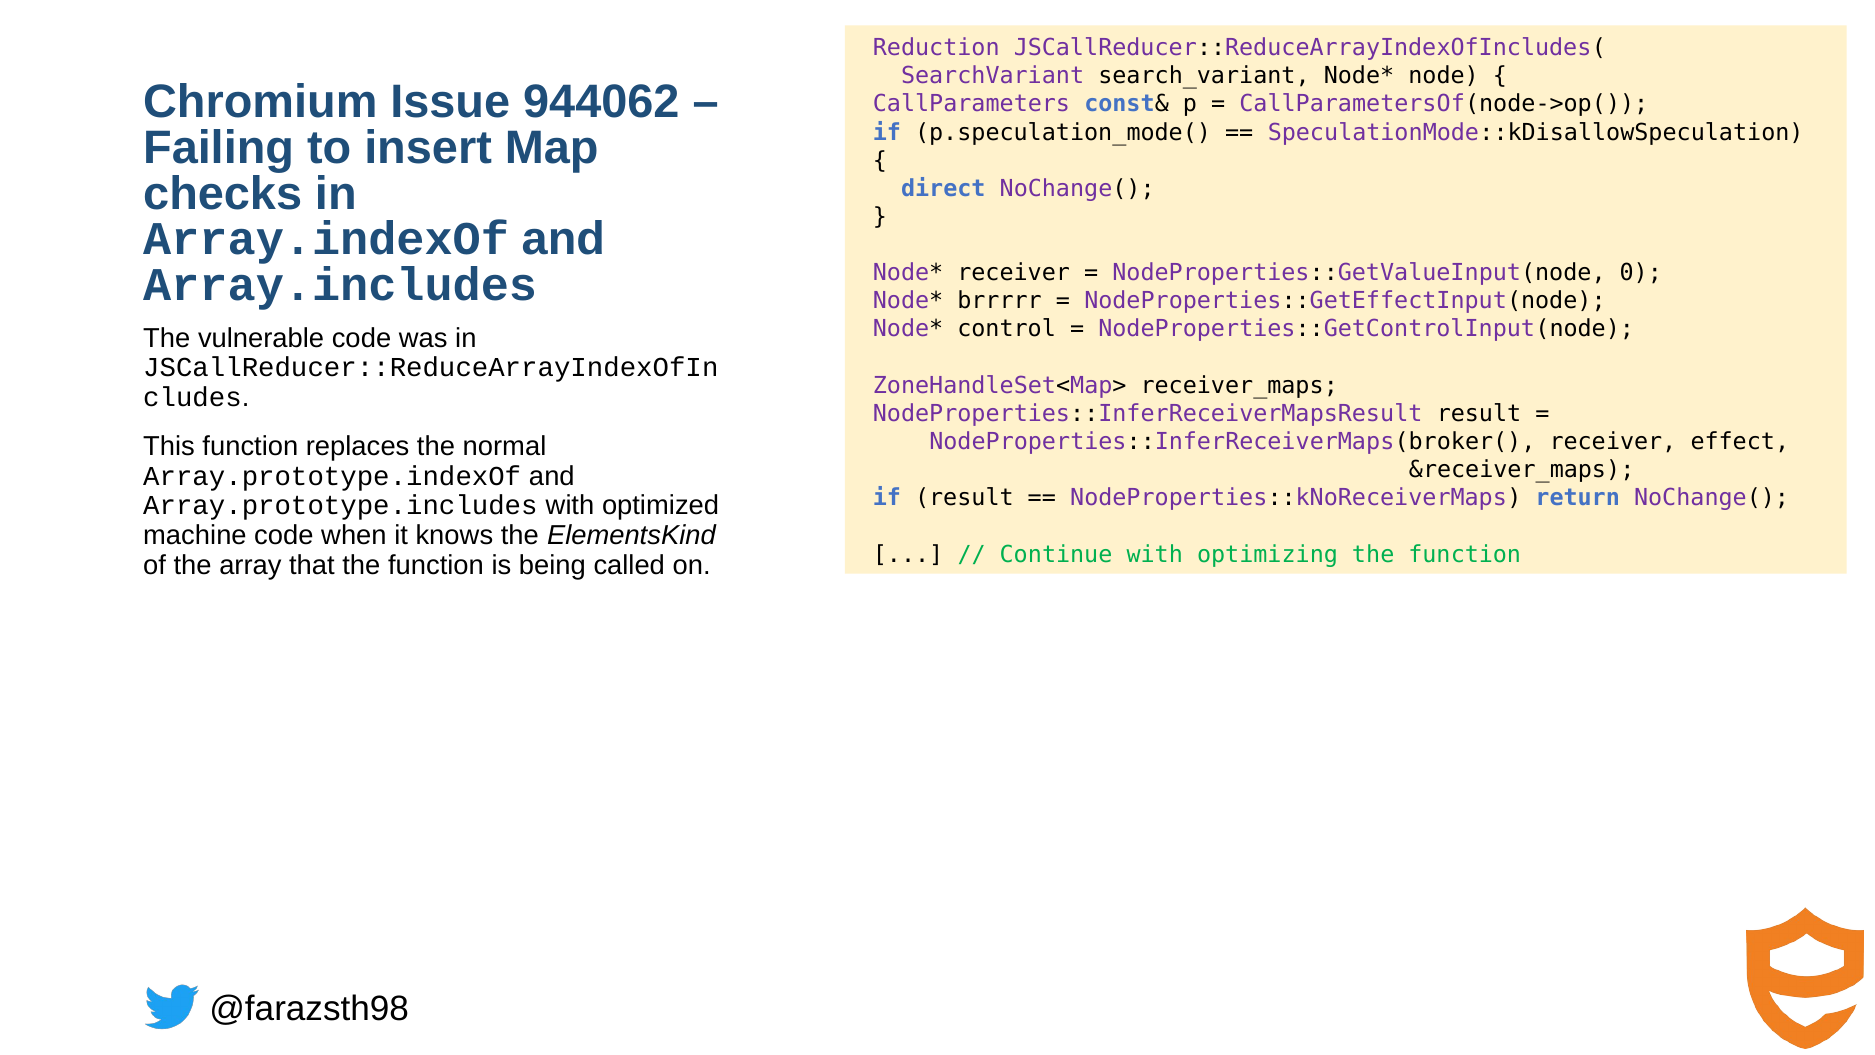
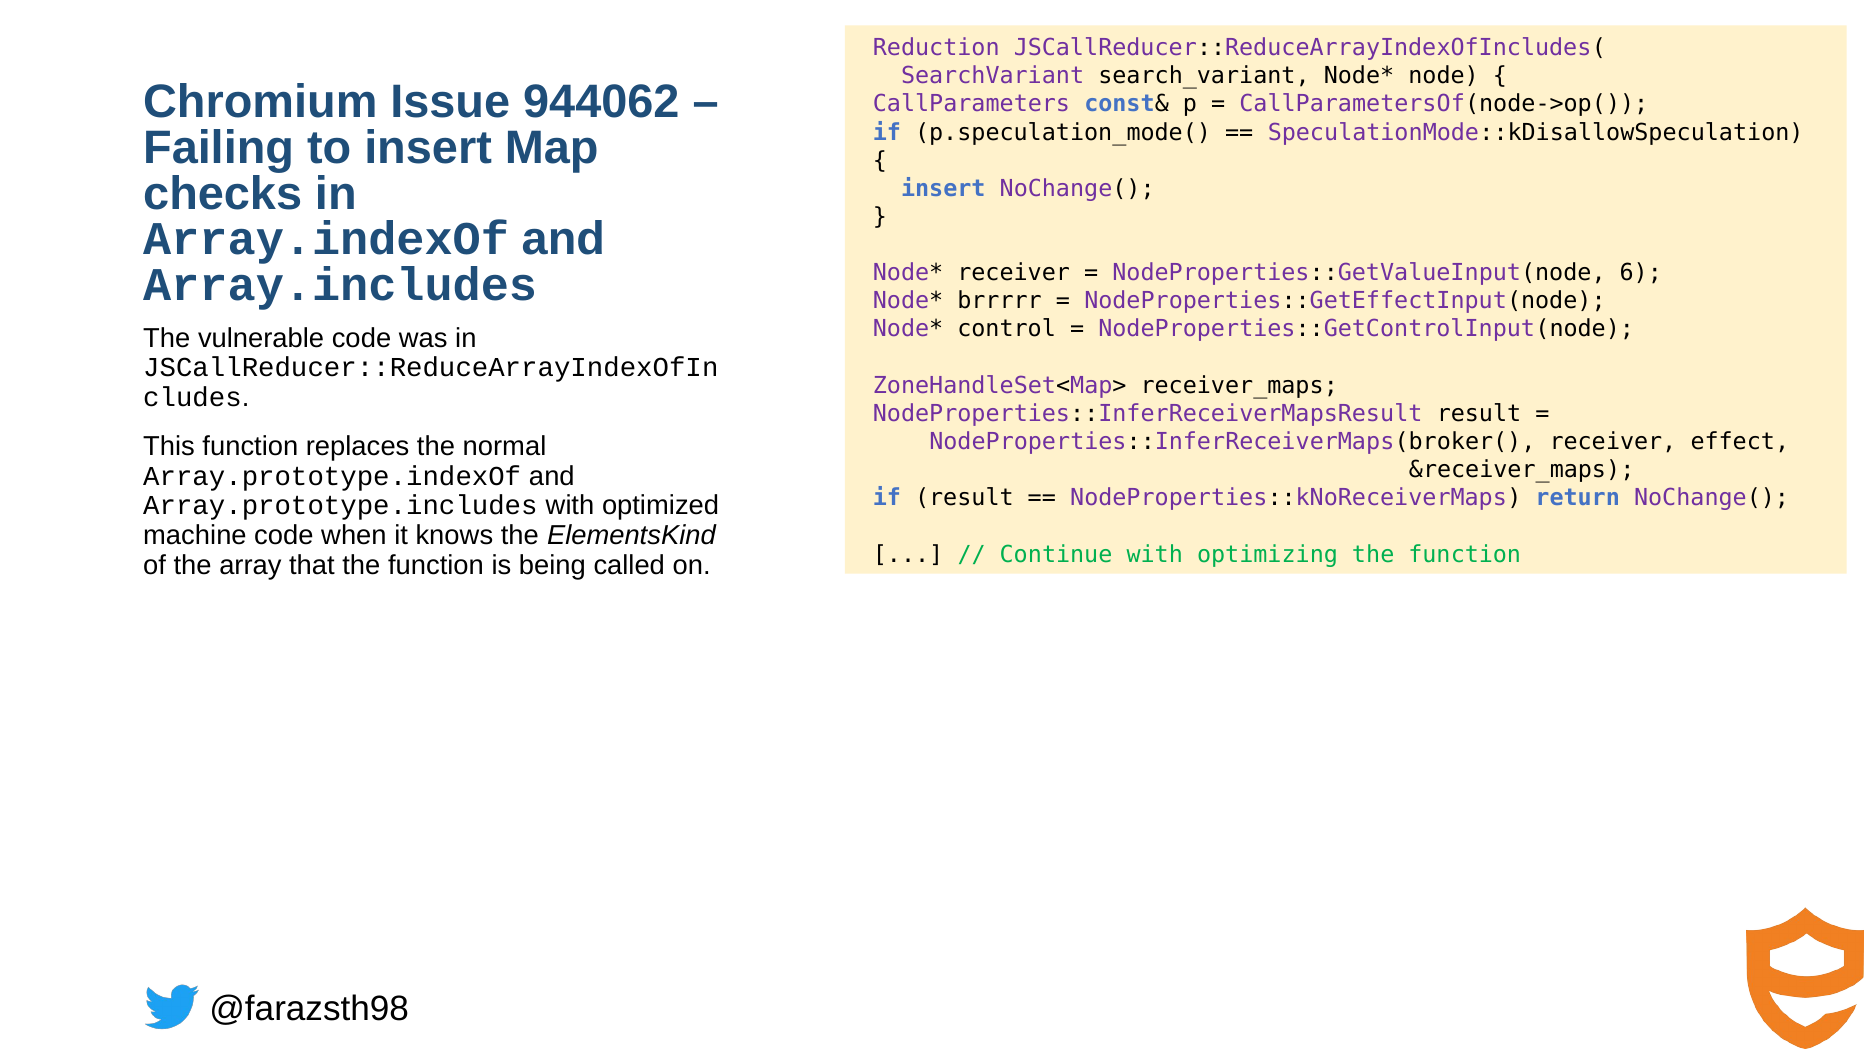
direct: direct -> insert (943, 189)
0: 0 -> 6 (1641, 273)
